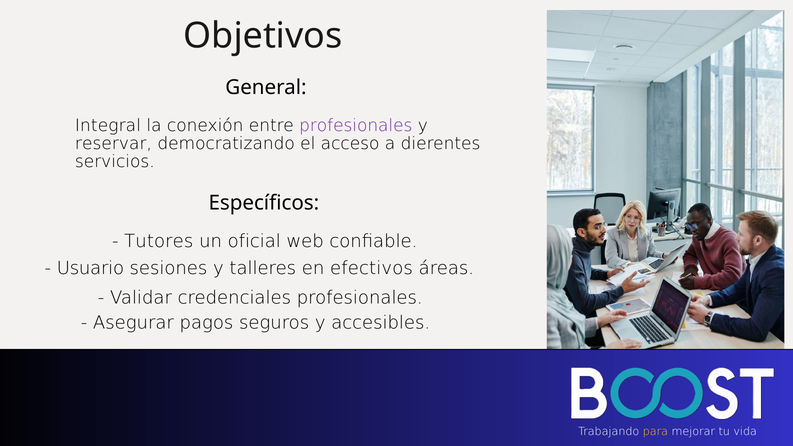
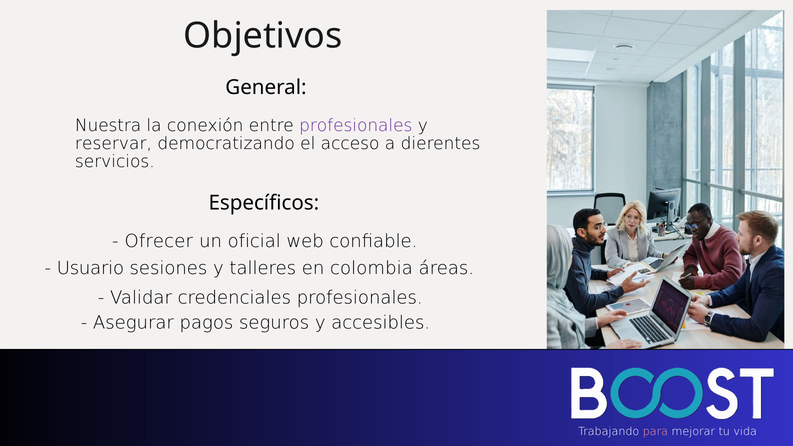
Integral: Integral -> Nuestra (108, 126)
Tutores: Tutores -> Ofrecer (159, 241)
efectivos: efectivos -> colombia (371, 268)
para colour: yellow -> pink (655, 432)
